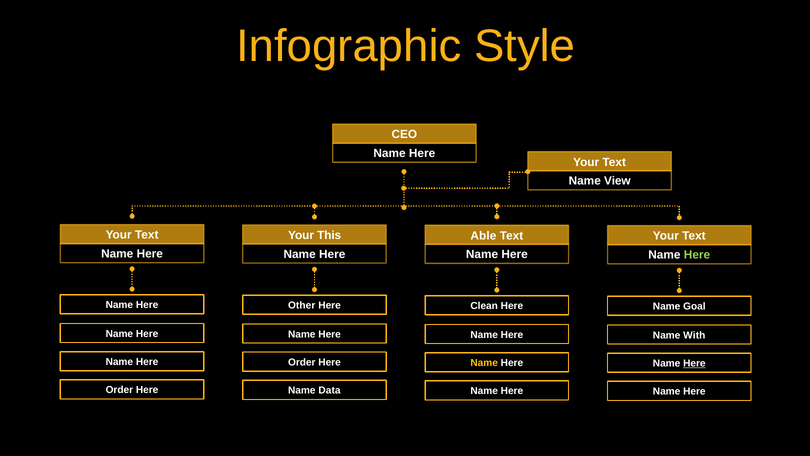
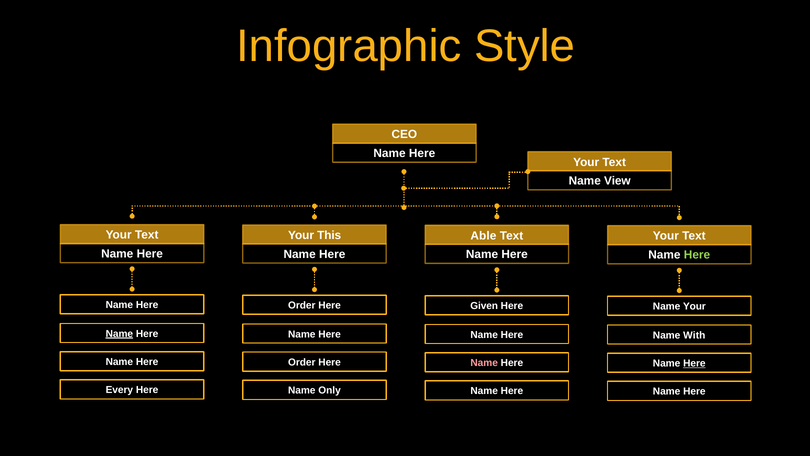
Other: Other -> Order (302, 305)
Clean: Clean -> Given (484, 306)
Name Goal: Goal -> Your (694, 306)
Name underline: none -> present (119, 333)
Name colour: yellow -> pink (484, 363)
Order: Order -> Every (119, 390)
Data: Data -> Only (330, 390)
